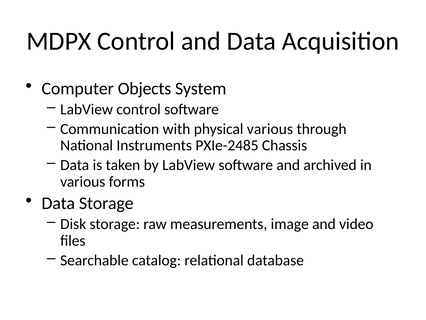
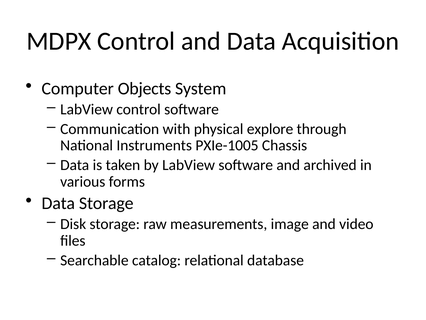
physical various: various -> explore (270, 129)
PXIe-2485: PXIe-2485 -> PXIe-1005 (227, 145)
